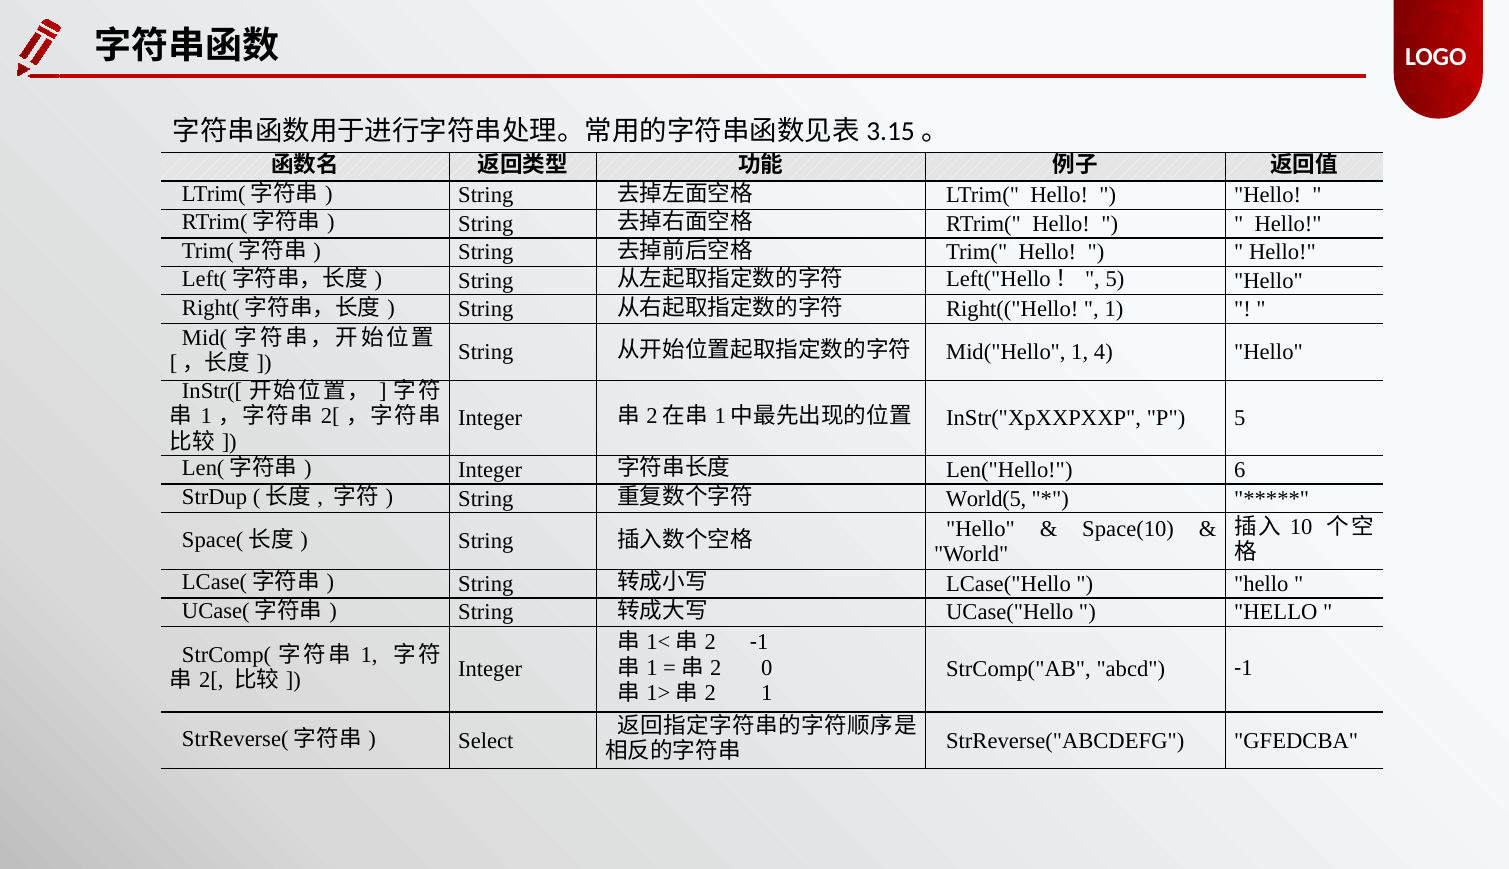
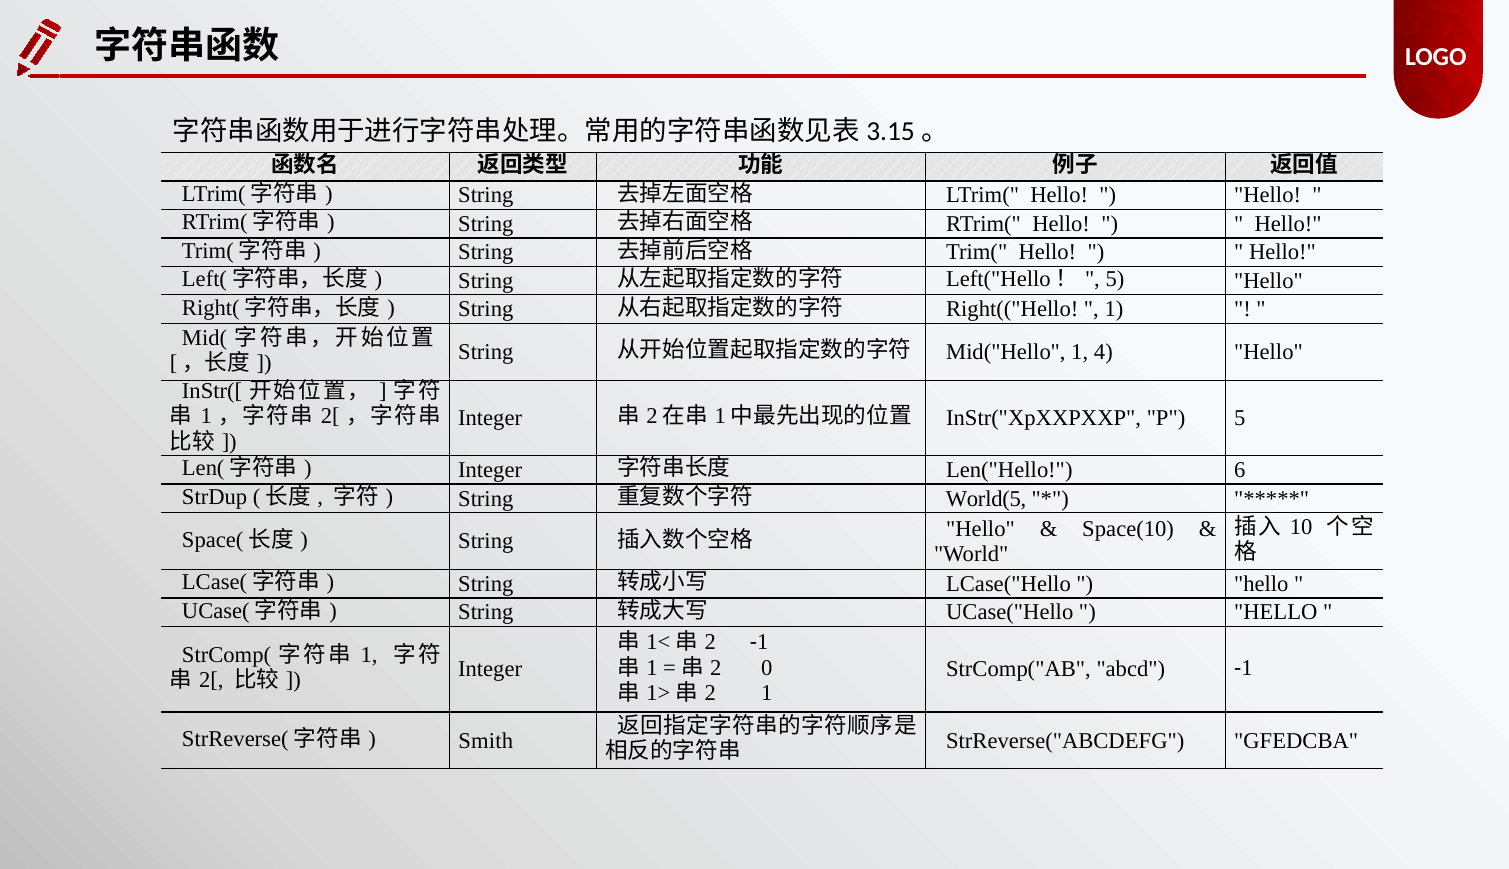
Select: Select -> Smith (486, 740)
